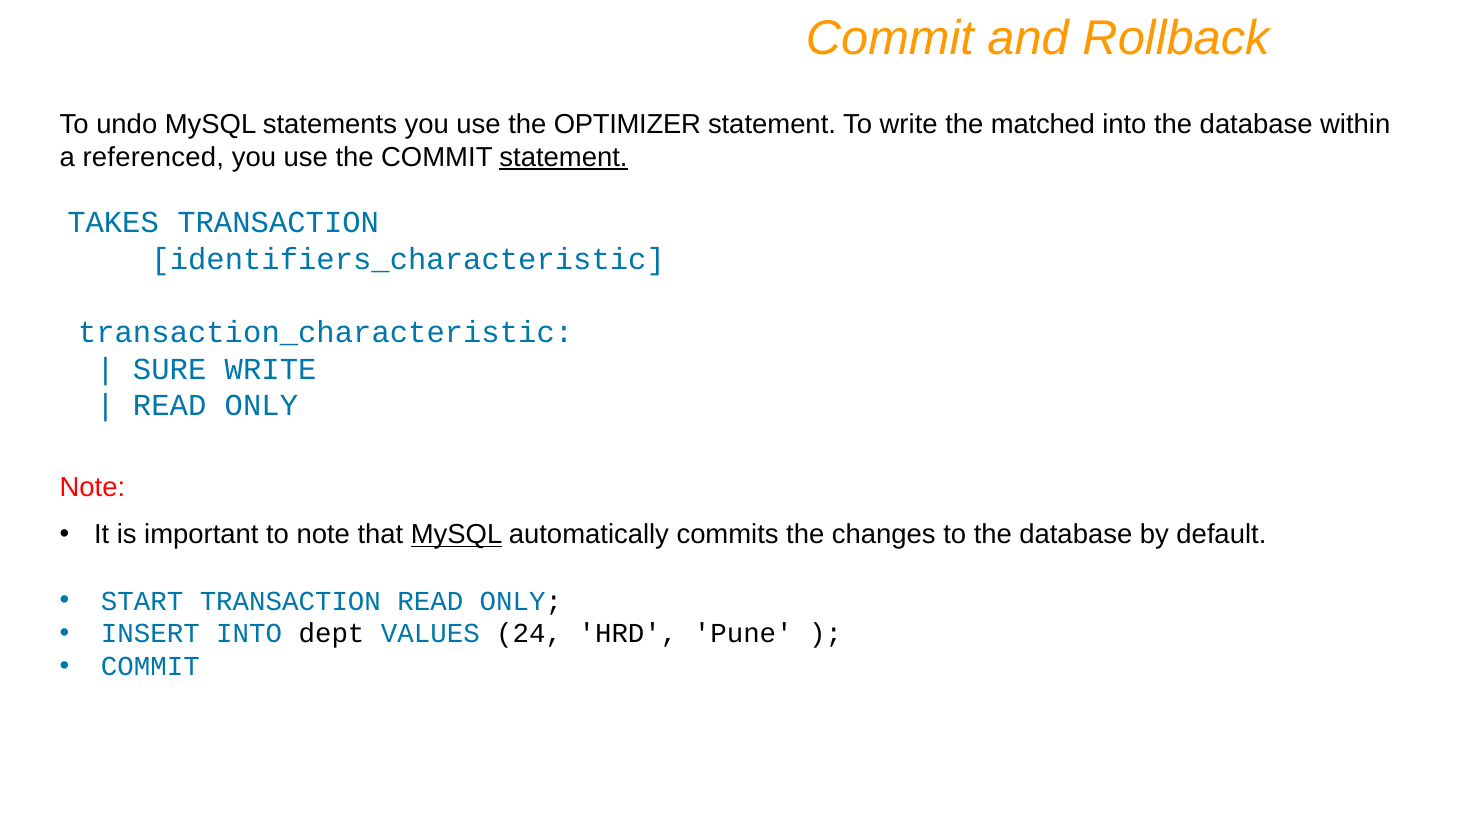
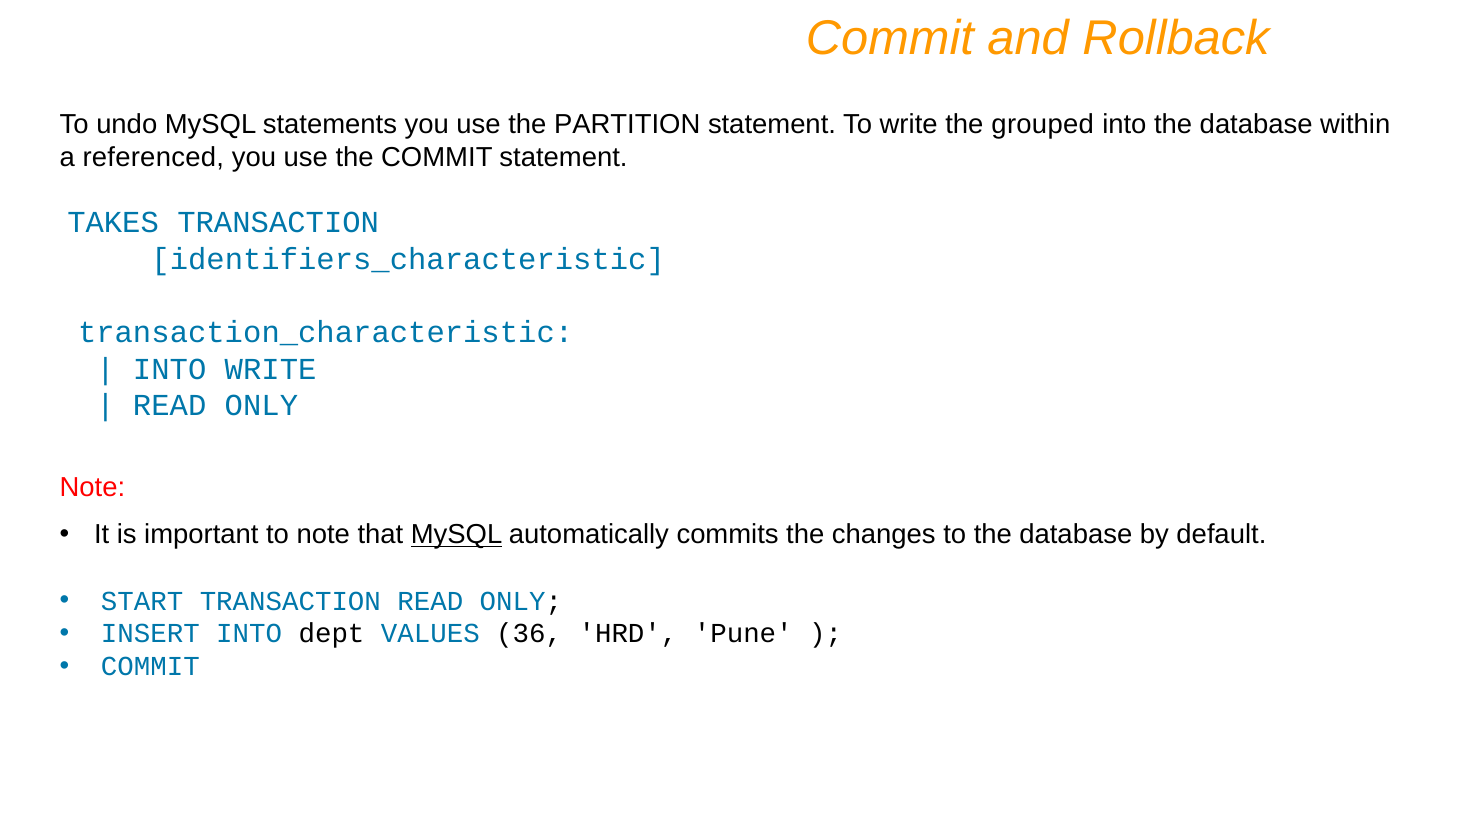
OPTIMIZER: OPTIMIZER -> PARTITION (627, 124)
matched: matched -> grouped (1043, 124)
statement underline: present -> none (564, 157)
SURE: SURE -> INTO (170, 369)
24: 24 -> 36 (529, 634)
